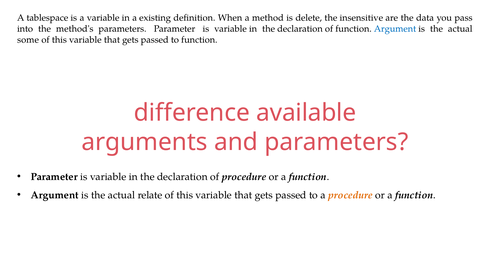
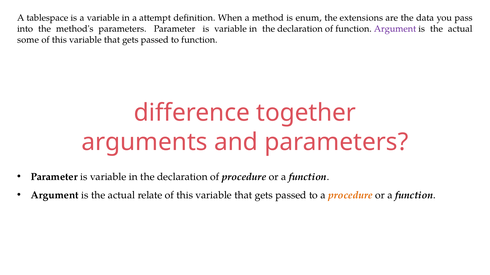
existing: existing -> attempt (155, 18)
delete: delete -> enum (309, 18)
insensitive: insensitive -> extensions (361, 18)
Argument colour: blue -> purple (395, 29)
available: available -> together (306, 113)
